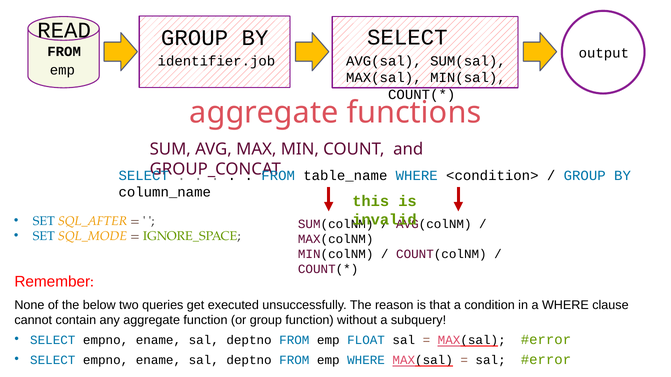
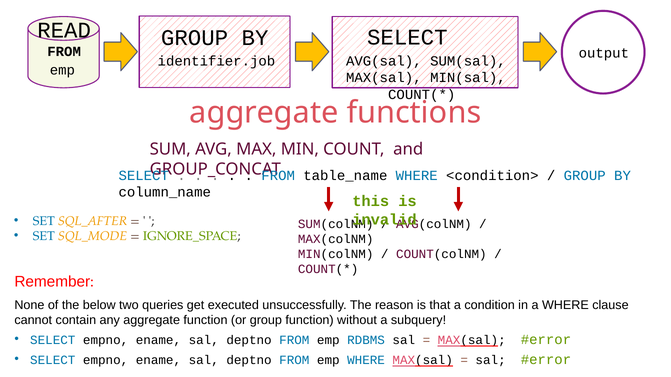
FLOAT: FLOAT -> RDBMS (366, 340)
